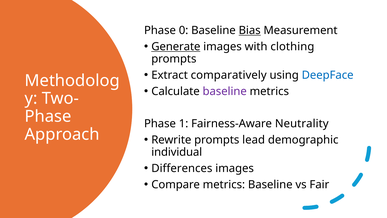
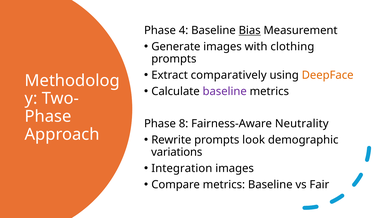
0: 0 -> 4 (184, 30)
Generate underline: present -> none (176, 47)
DeepFace colour: blue -> orange (328, 75)
1: 1 -> 8 (184, 124)
lead: lead -> look (254, 140)
individual: individual -> variations (177, 152)
Differences: Differences -> Integration (182, 168)
